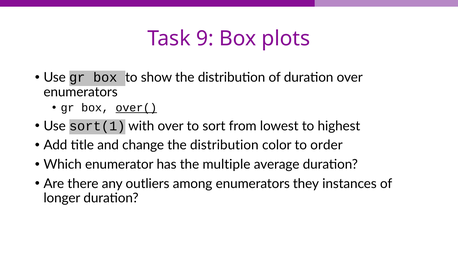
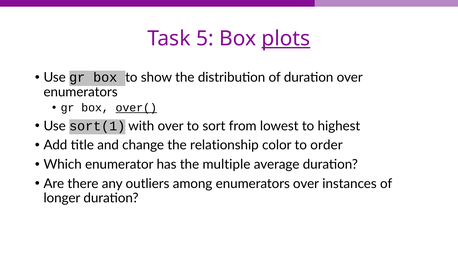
9: 9 -> 5 (205, 38)
plots underline: none -> present (286, 38)
change the distribution: distribution -> relationship (224, 145)
enumerators they: they -> over (306, 183)
